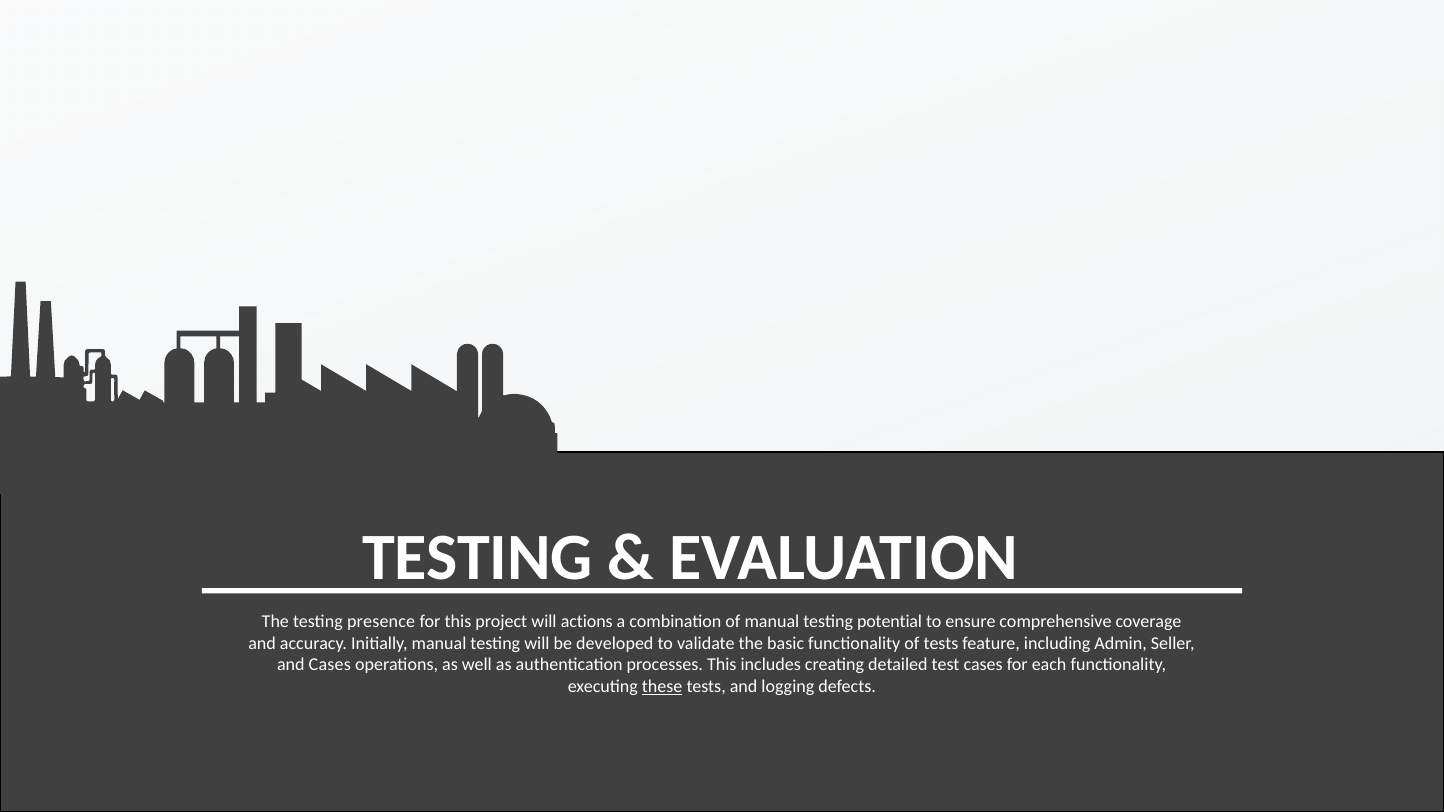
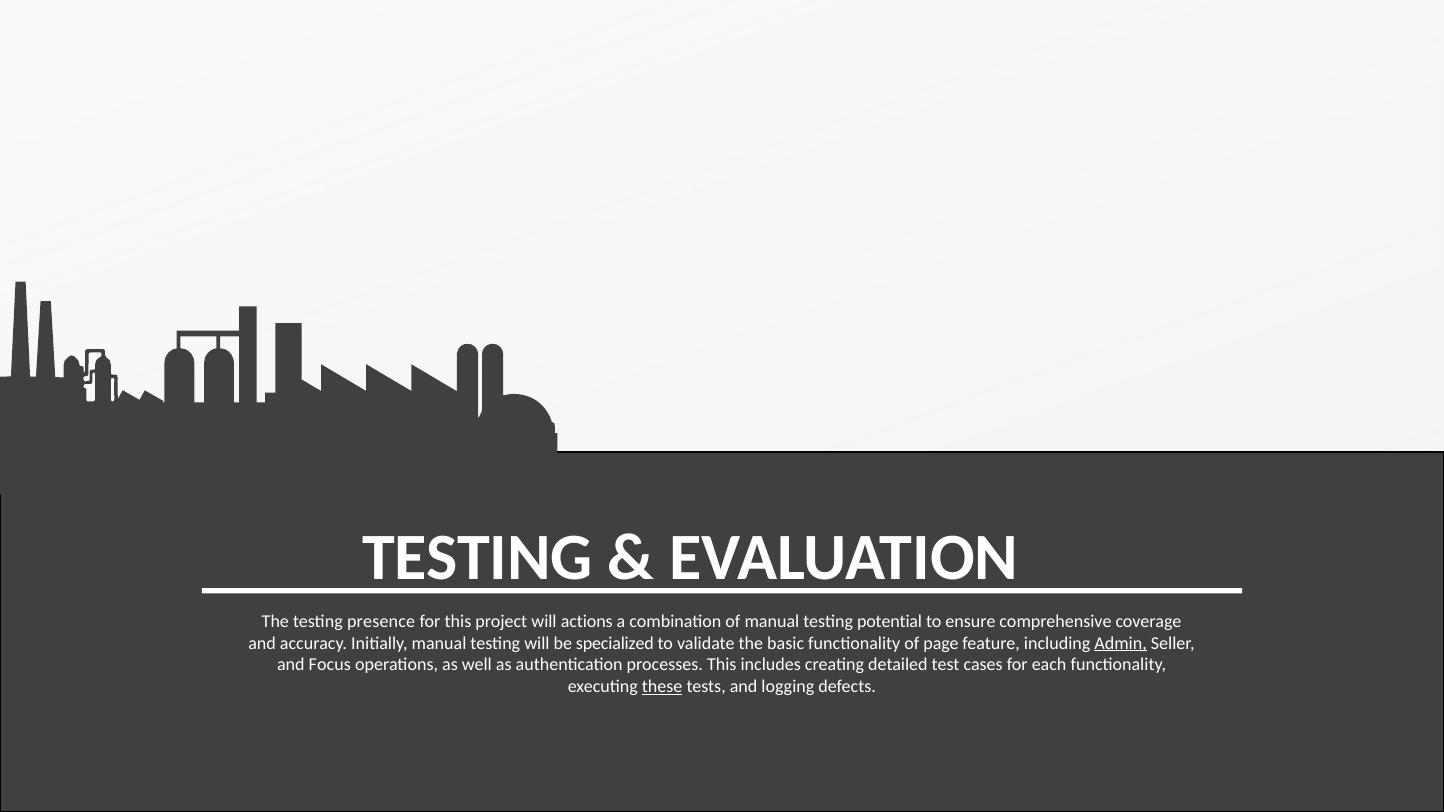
developed: developed -> specialized (615, 643)
of tests: tests -> page (941, 643)
Admin underline: none -> present (1121, 643)
and Cases: Cases -> Focus (330, 665)
